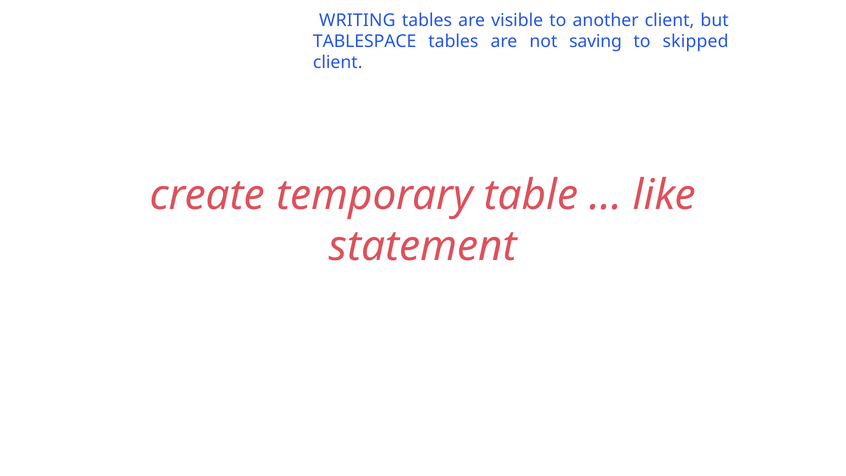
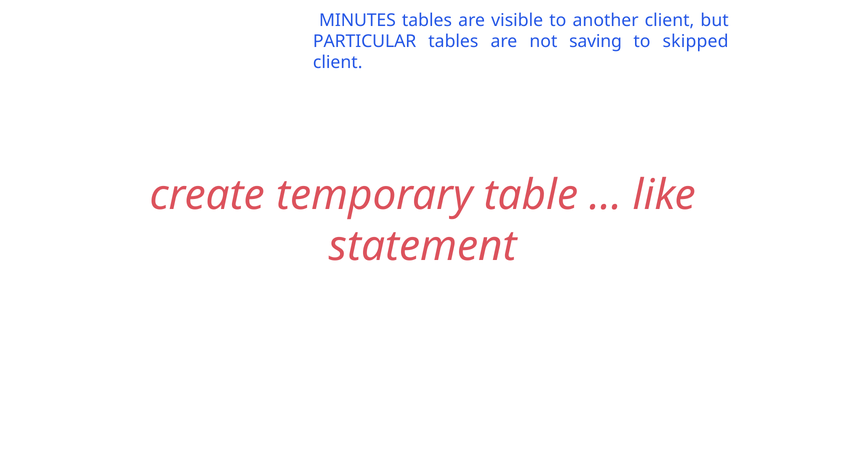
WRITING: WRITING -> MINUTES (357, 20)
TABLESPACE: TABLESPACE -> PARTICULAR (365, 41)
